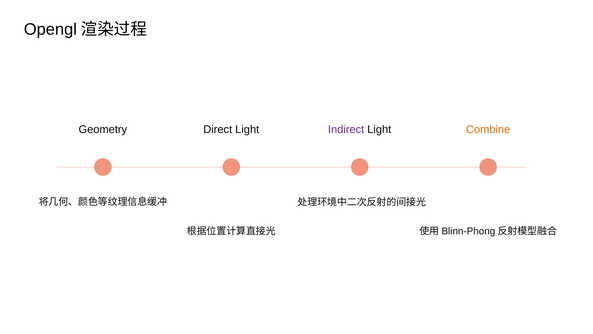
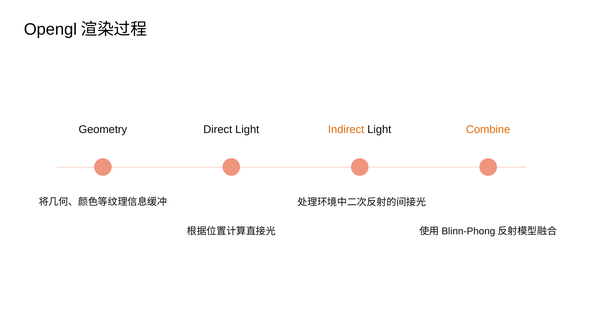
Indirect colour: purple -> orange (346, 129)
